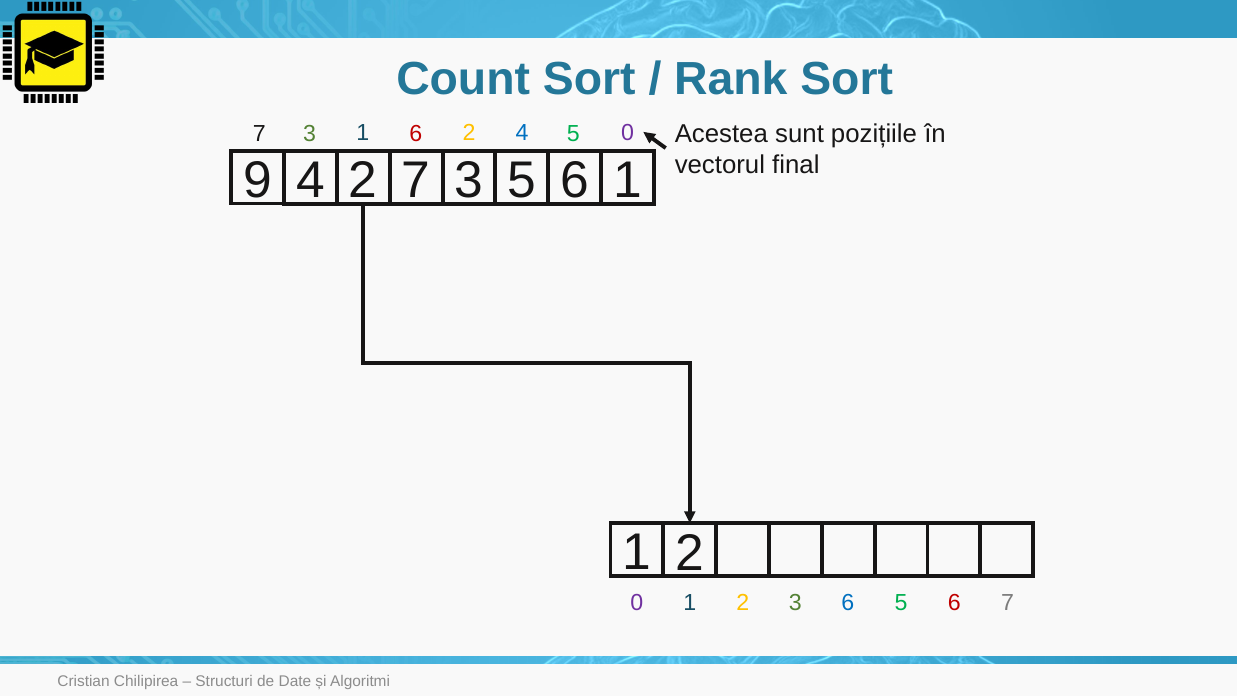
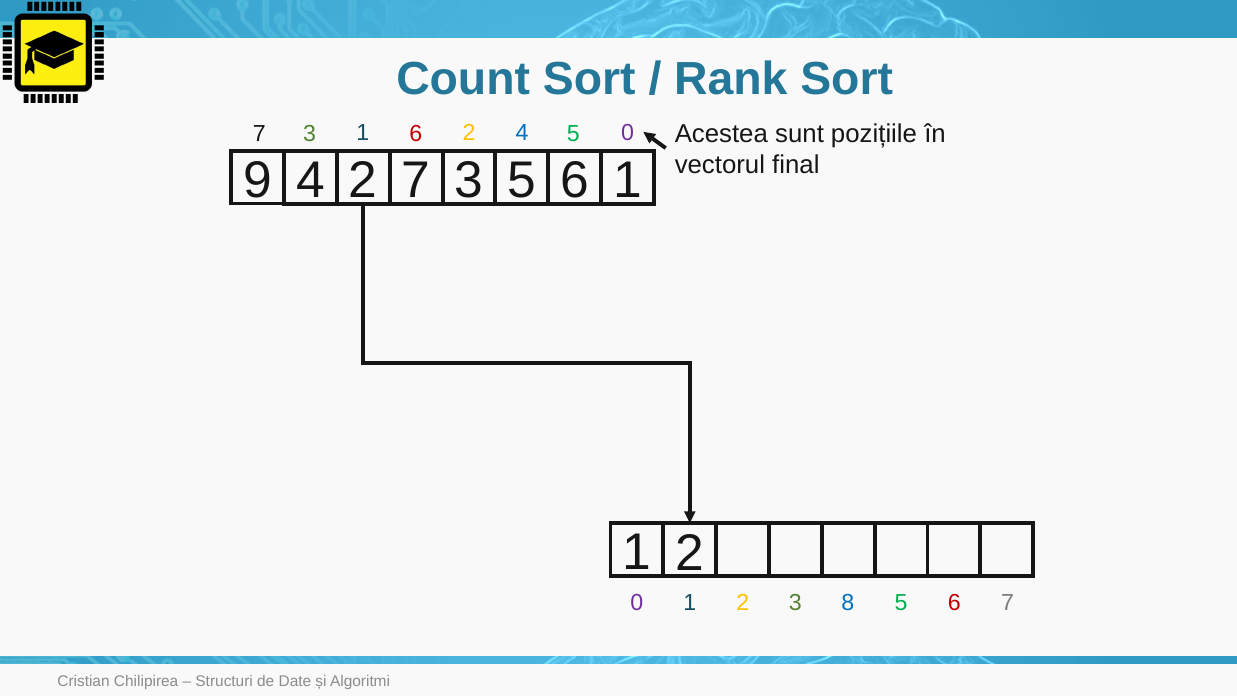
3 6: 6 -> 8 (848, 602)
